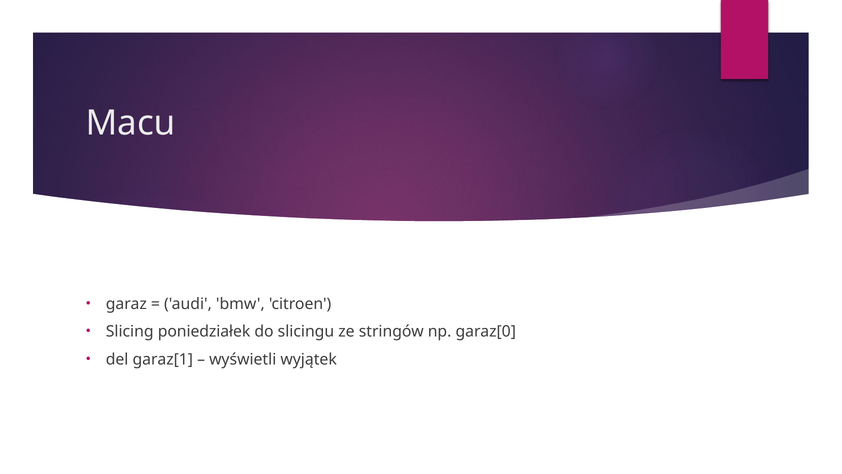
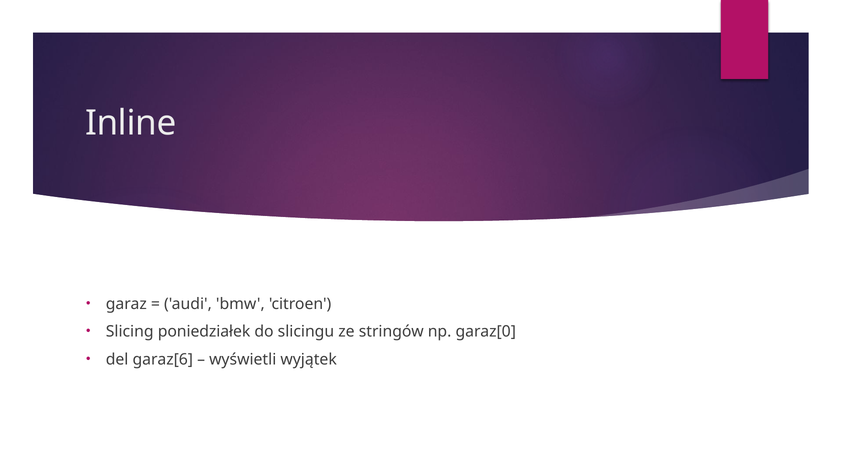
Macu: Macu -> Inline (131, 123)
garaz[1: garaz[1 -> garaz[6 (163, 359)
